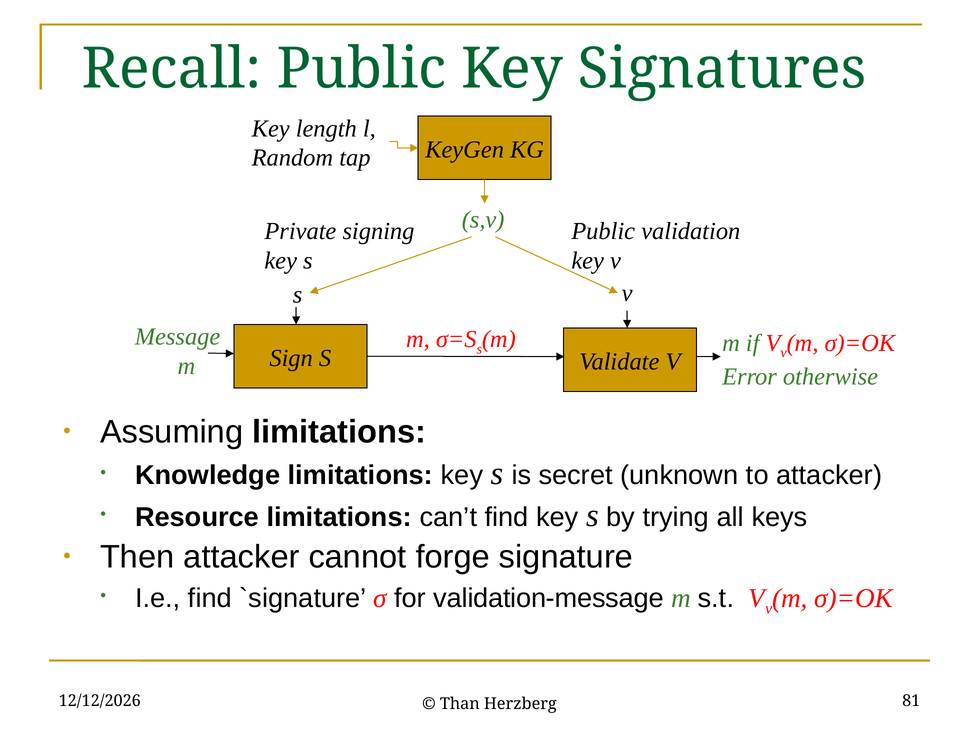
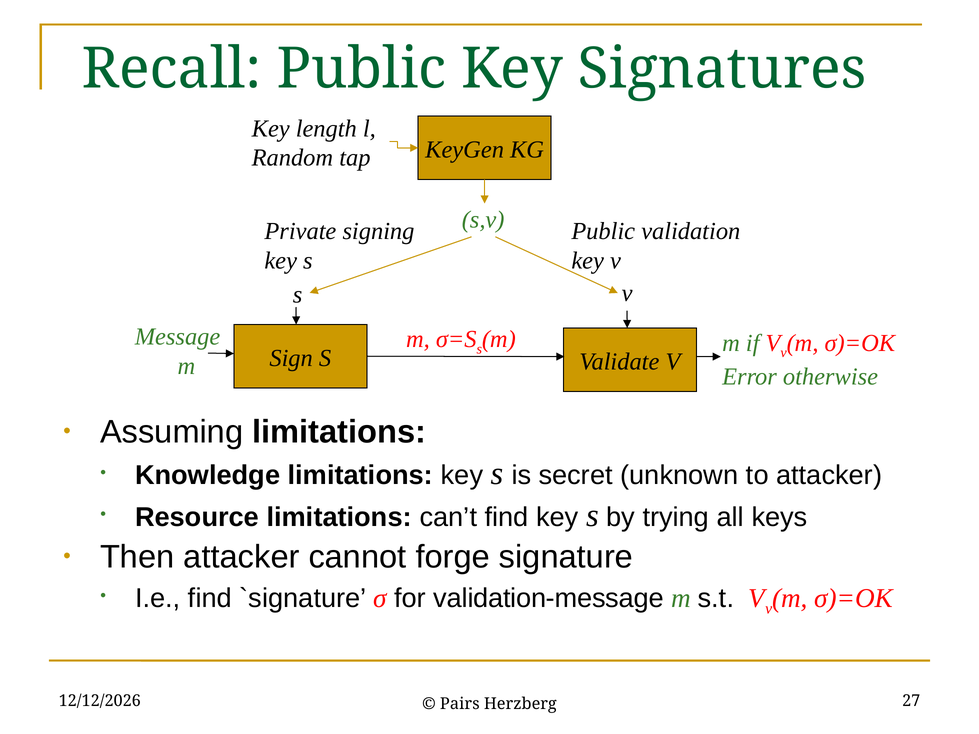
Than: Than -> Pairs (460, 704)
81: 81 -> 27 (911, 701)
